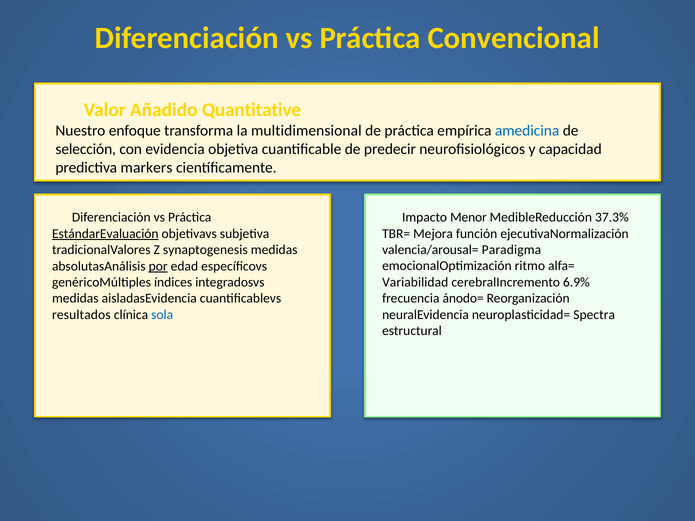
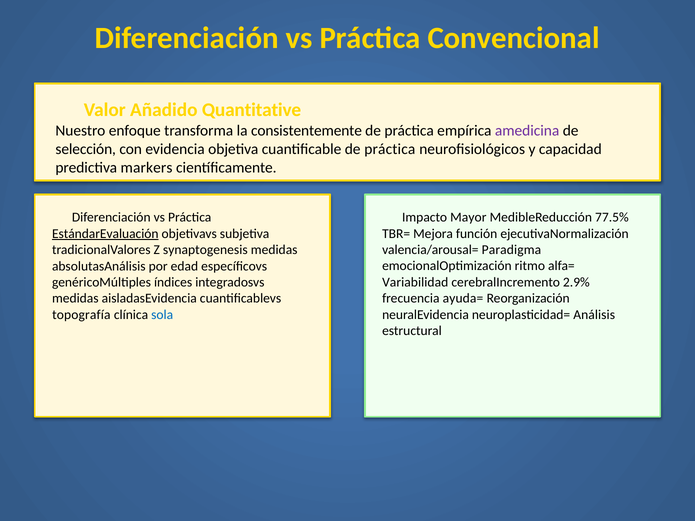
multidimensional: multidimensional -> consistentemente (306, 131)
amedicina colour: blue -> purple (527, 131)
cuantificable de predecir: predecir -> práctica (390, 149)
Menor: Menor -> Mayor (468, 217)
37.3%: 37.3% -> 77.5% (612, 217)
por underline: present -> none (158, 266)
6.9%: 6.9% -> 2.9% (576, 282)
ánodo=: ánodo= -> ayuda= (463, 299)
Spectra: Spectra -> Análisis (594, 315)
resultados: resultados -> topografía (81, 315)
